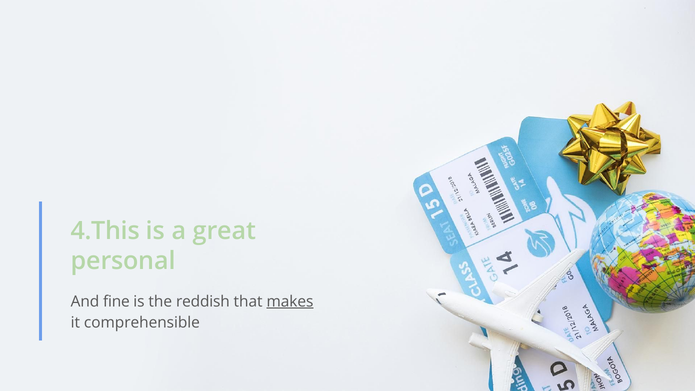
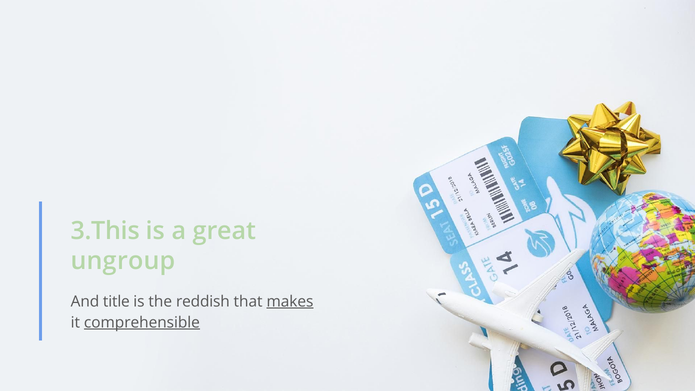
4.This: 4.This -> 3.This (105, 231)
personal: personal -> ungroup (123, 261)
fine: fine -> title (116, 301)
comprehensible underline: none -> present (142, 322)
